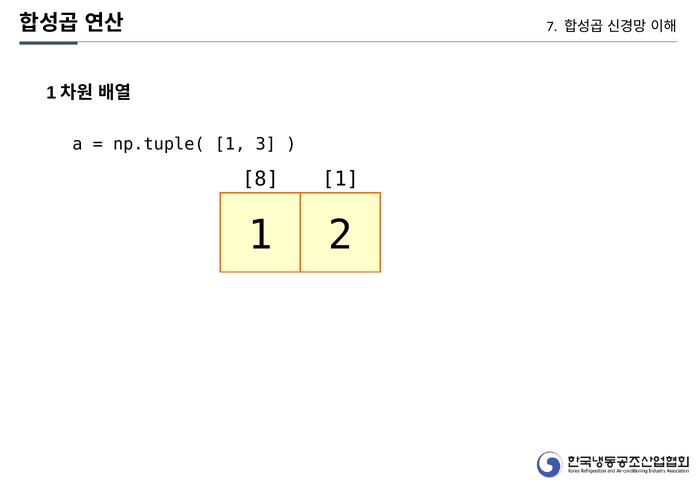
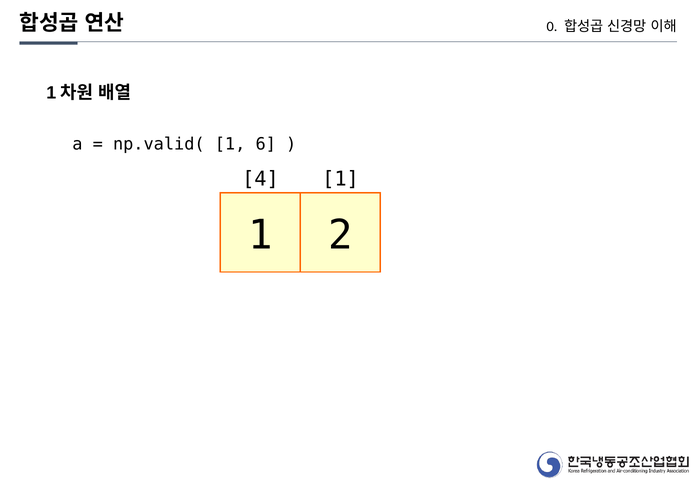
7: 7 -> 0 (552, 26)
np.tuple(: np.tuple( -> np.valid( (159, 144)
3: 3 -> 6 (266, 144)
8: 8 -> 4 (260, 179)
